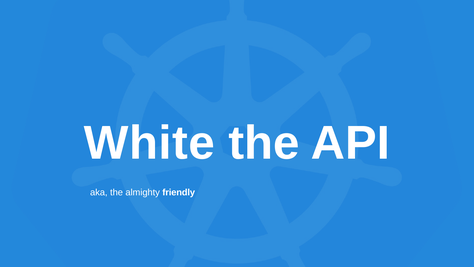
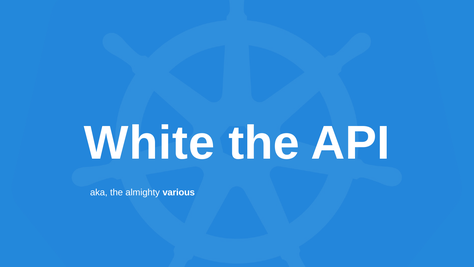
friendly: friendly -> various (179, 192)
